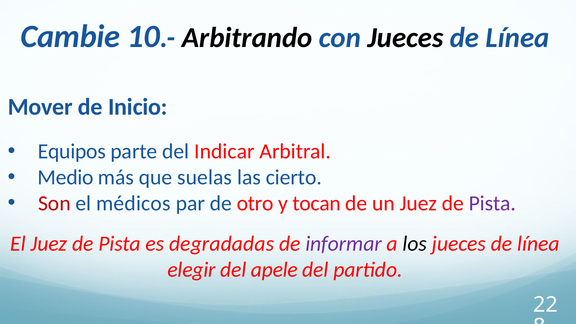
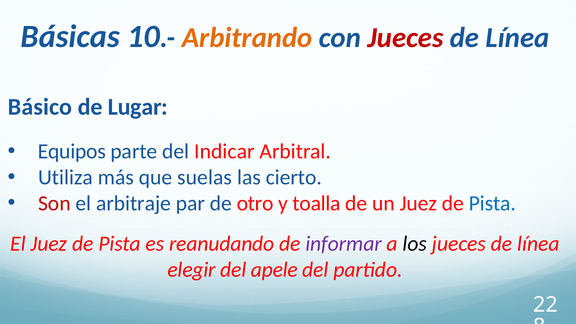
Cambie: Cambie -> Básicas (70, 36)
Arbitrando colour: black -> orange (247, 38)
Jueces colour: black -> red (405, 38)
Mover: Mover -> Básico (40, 107)
Inicio: Inicio -> Lugar (138, 107)
Medio: Medio -> Utiliza (66, 177)
médicos: médicos -> arbitraje (134, 203)
tocan: tocan -> toalla (317, 203)
Pista colour: purple -> blue (492, 203)
degradadas: degradadas -> reanudando (222, 244)
